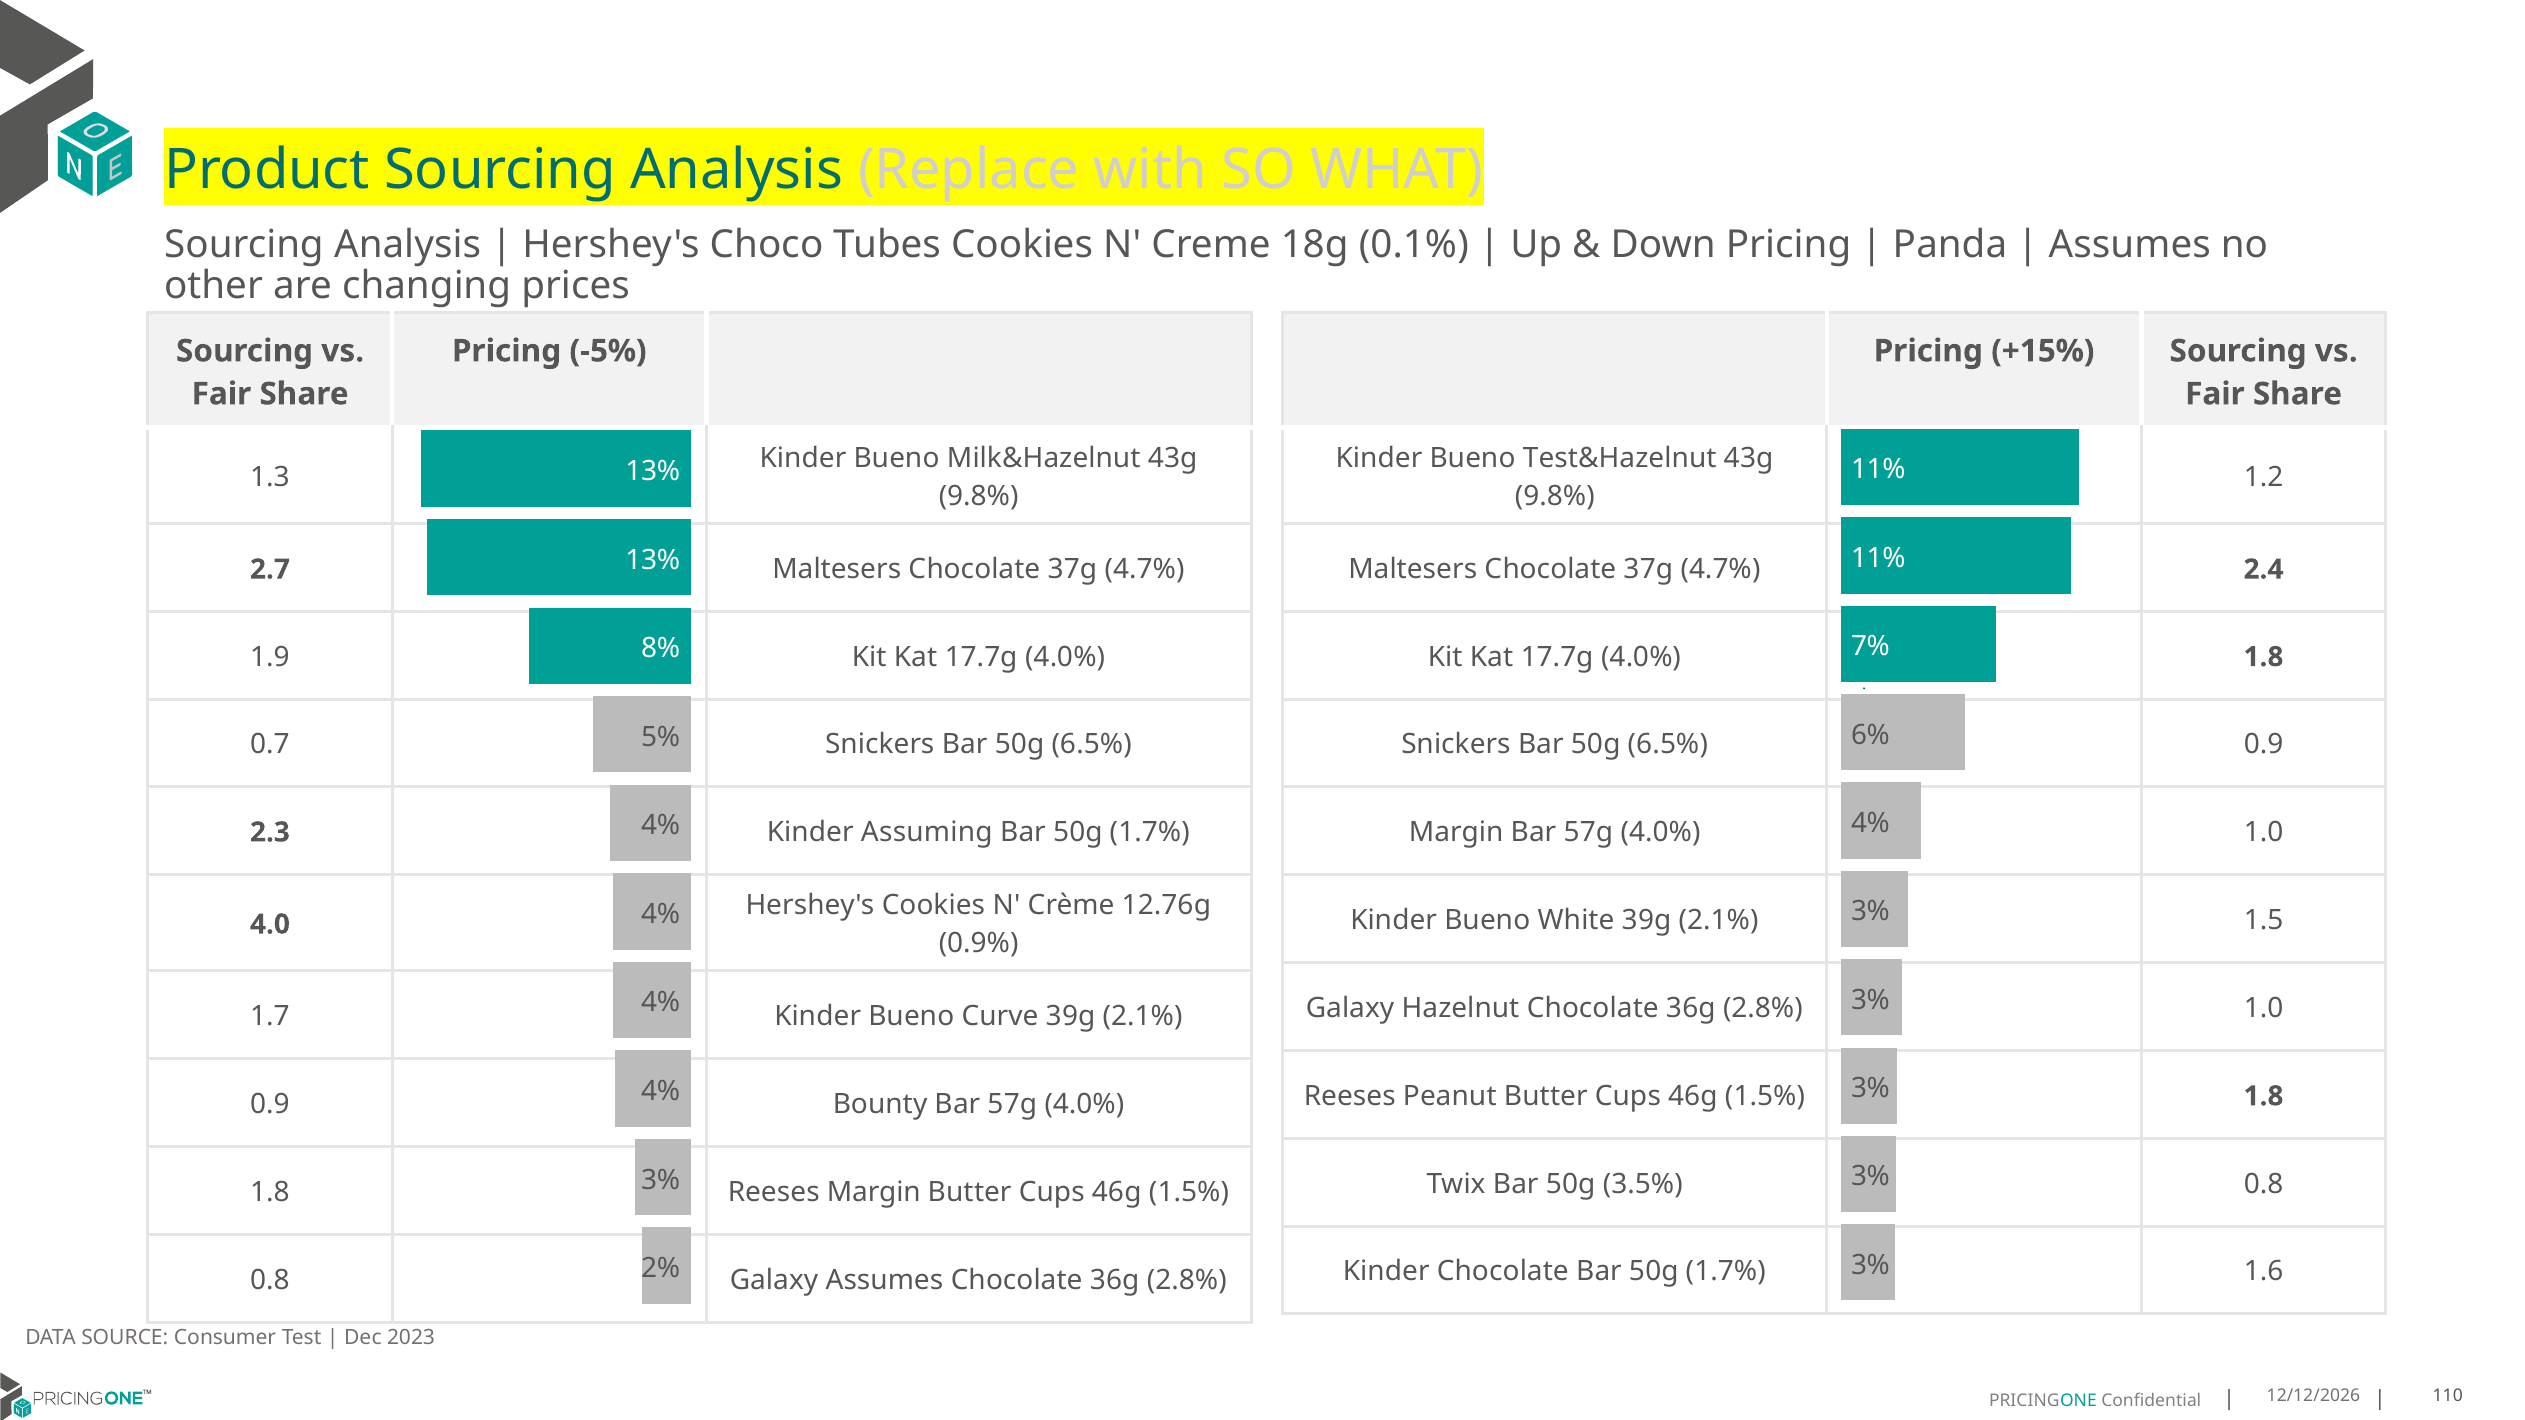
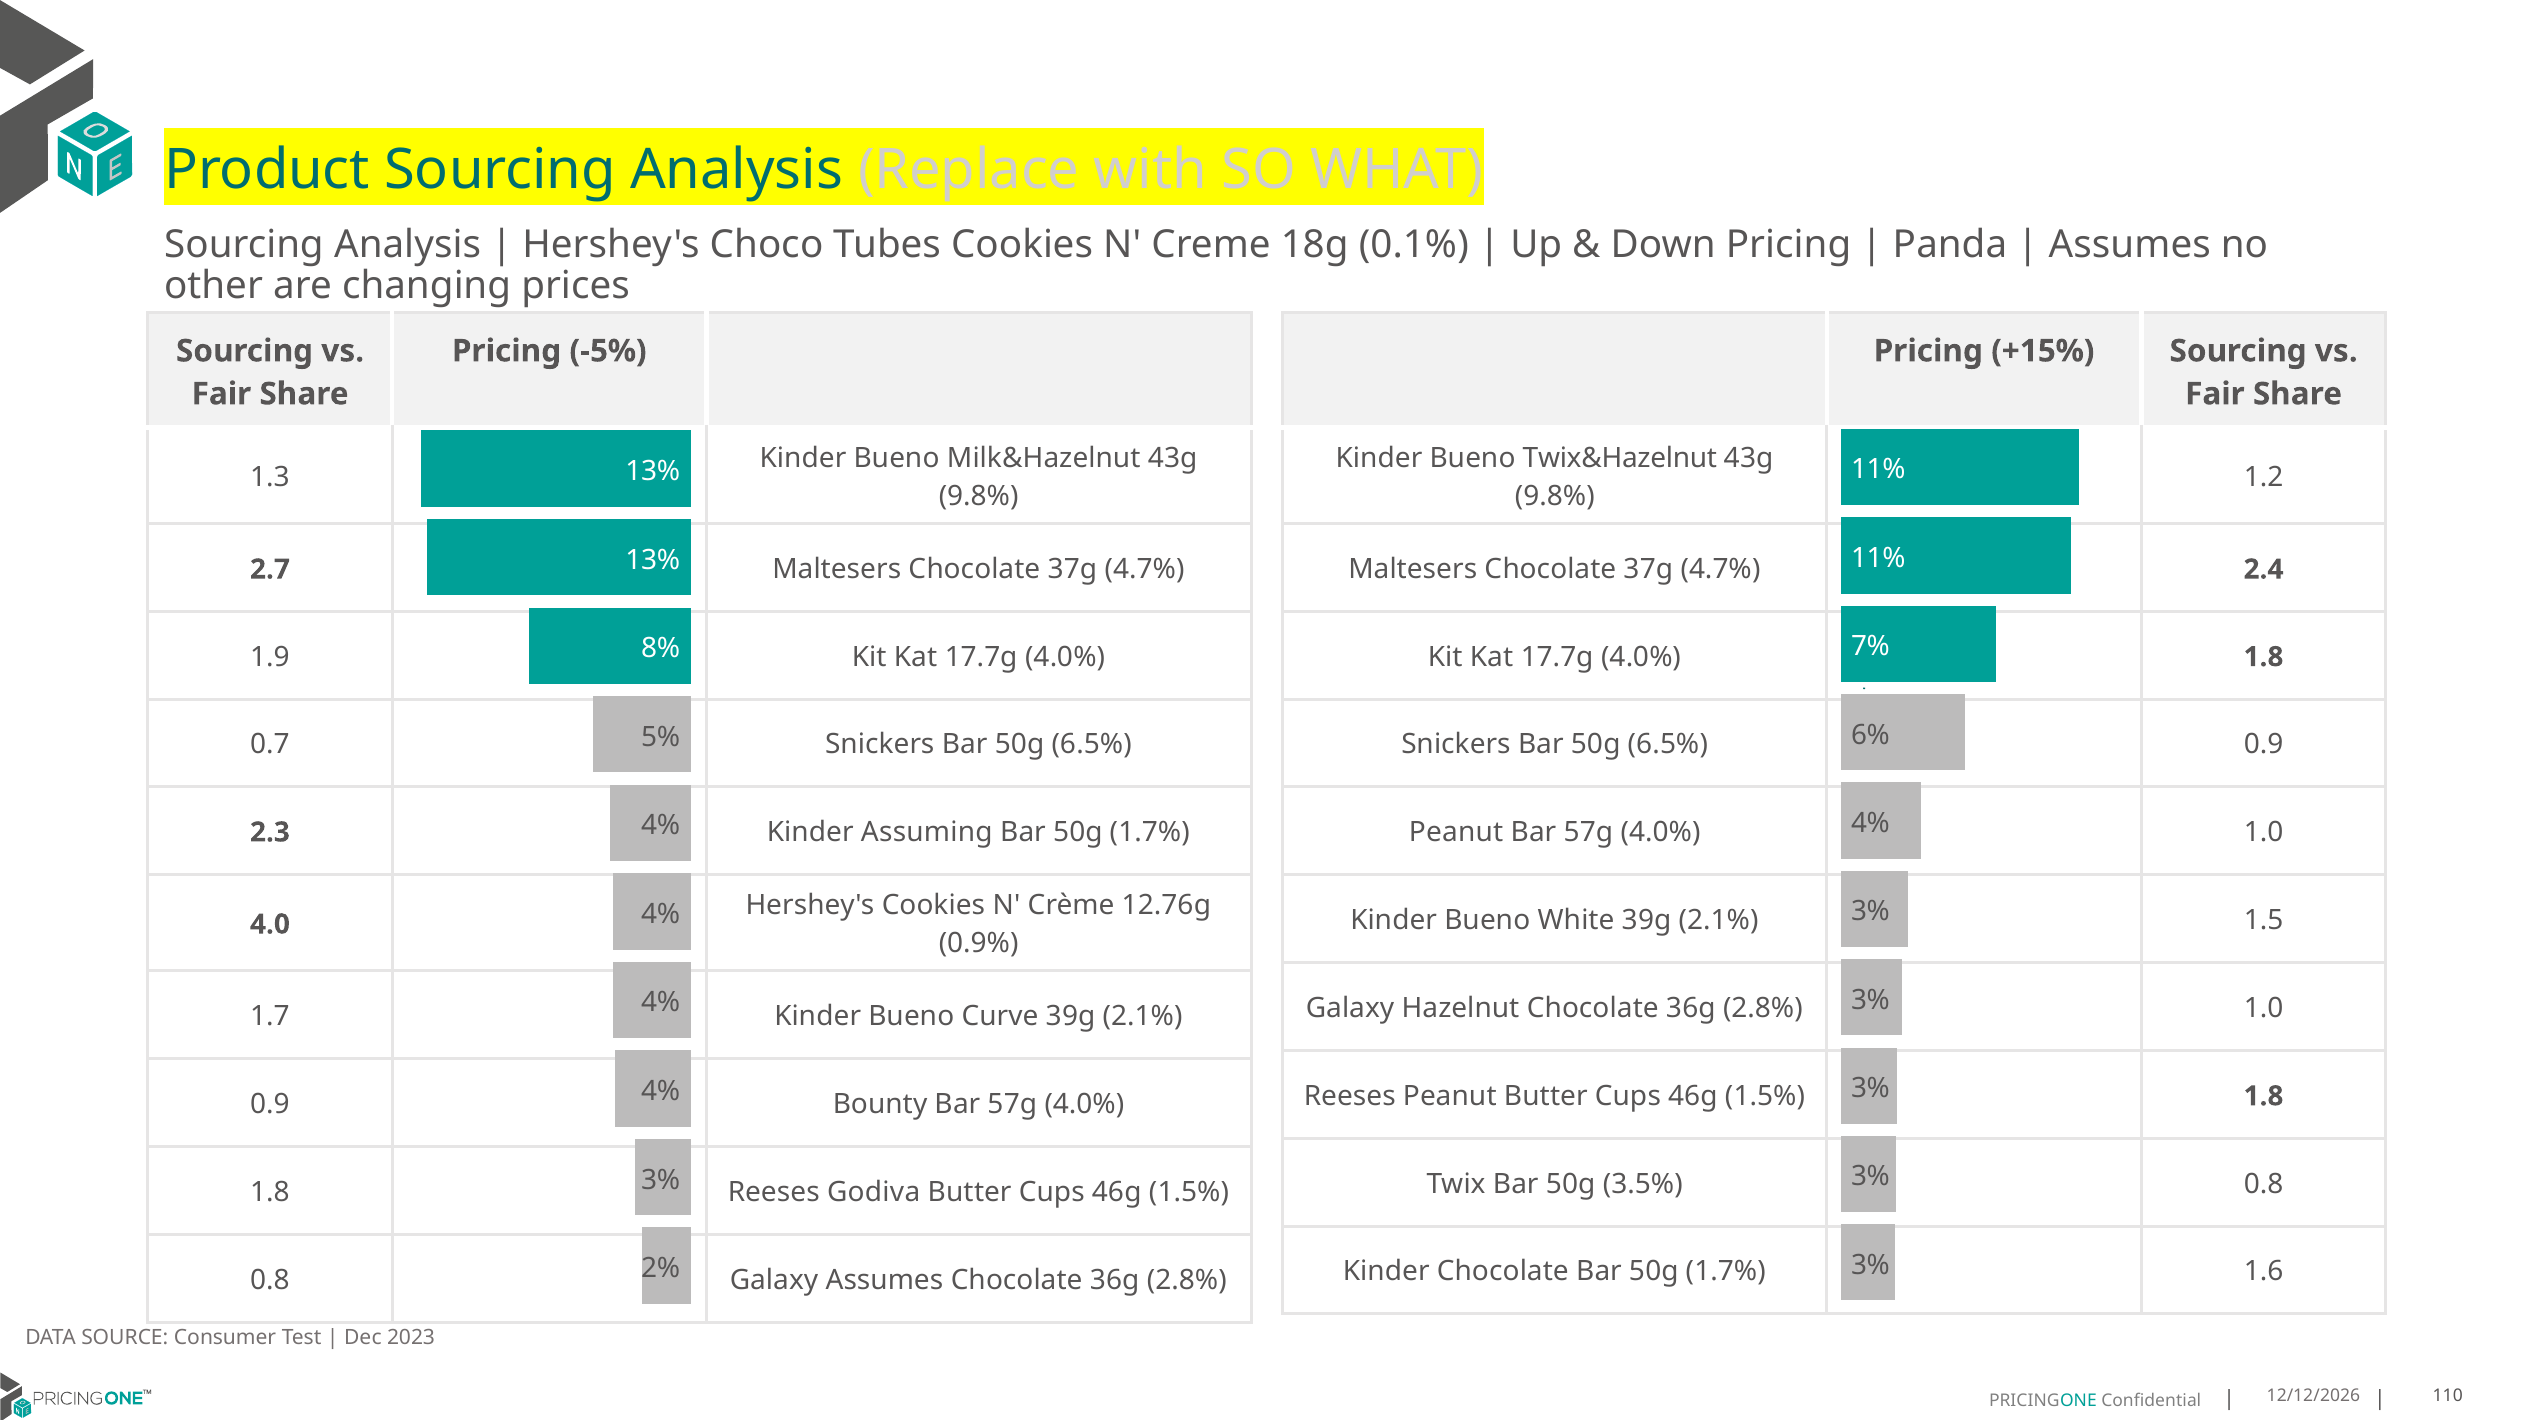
Test&Hazelnut: Test&Hazelnut -> Twix&Hazelnut (1620, 458)
Margin: Margin -> Peanut (1456, 832)
Reeses Margin: Margin -> Godiva (874, 1192)
